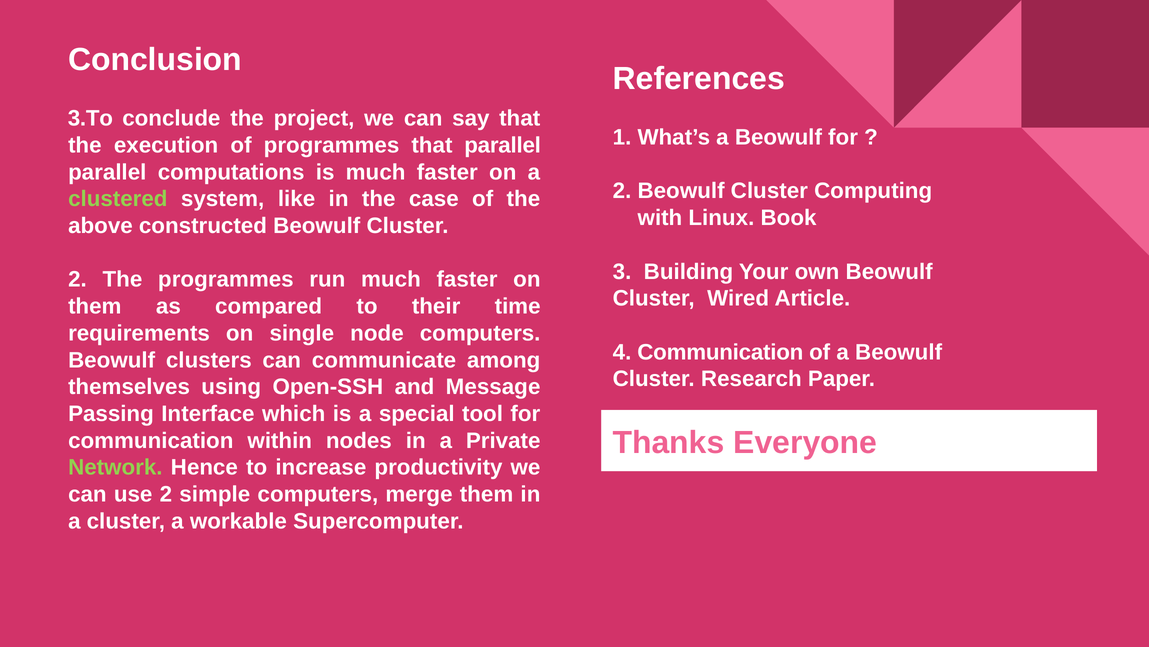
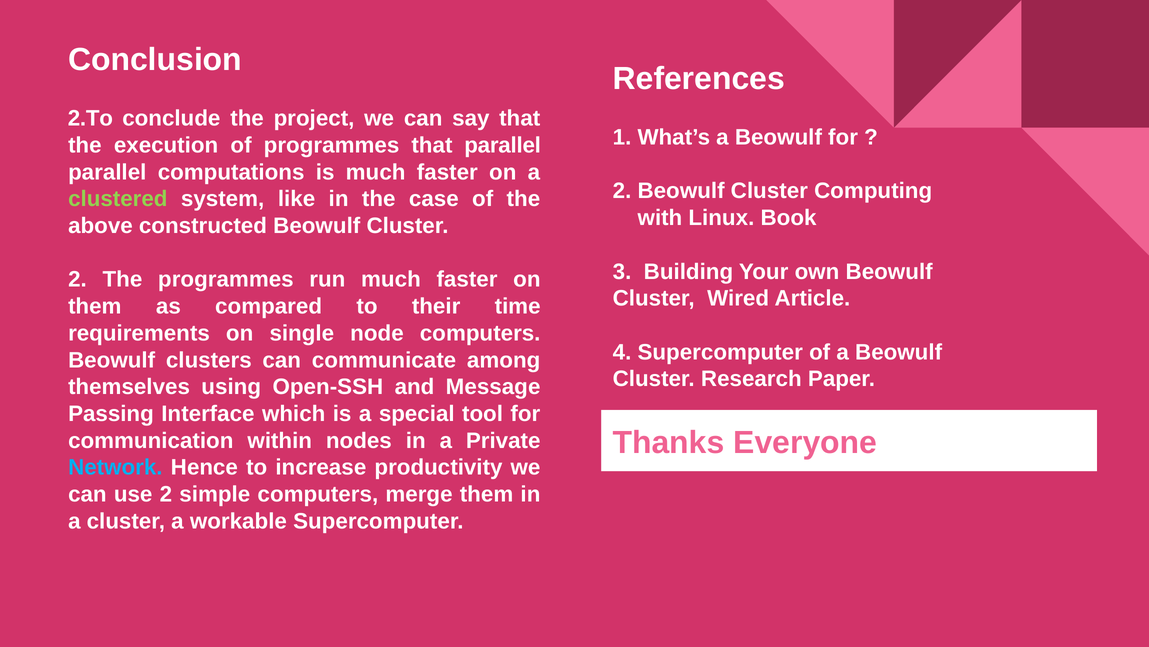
3.To: 3.To -> 2.To (90, 118)
4 Communication: Communication -> Supercomputer (720, 352)
Network colour: light green -> light blue (115, 467)
